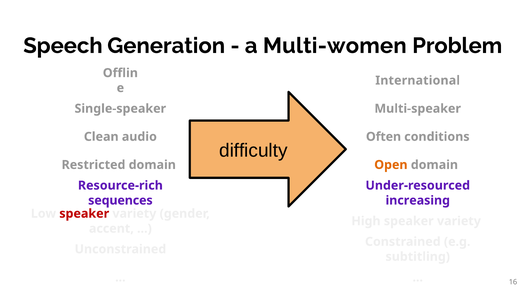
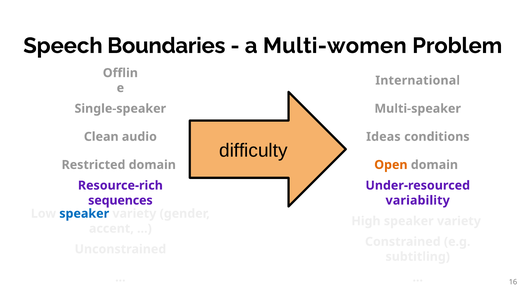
Generation: Generation -> Boundaries (166, 46)
Often: Often -> Ideas (383, 137)
increasing: increasing -> variability (418, 200)
speaker colour: red -> blue (84, 214)
